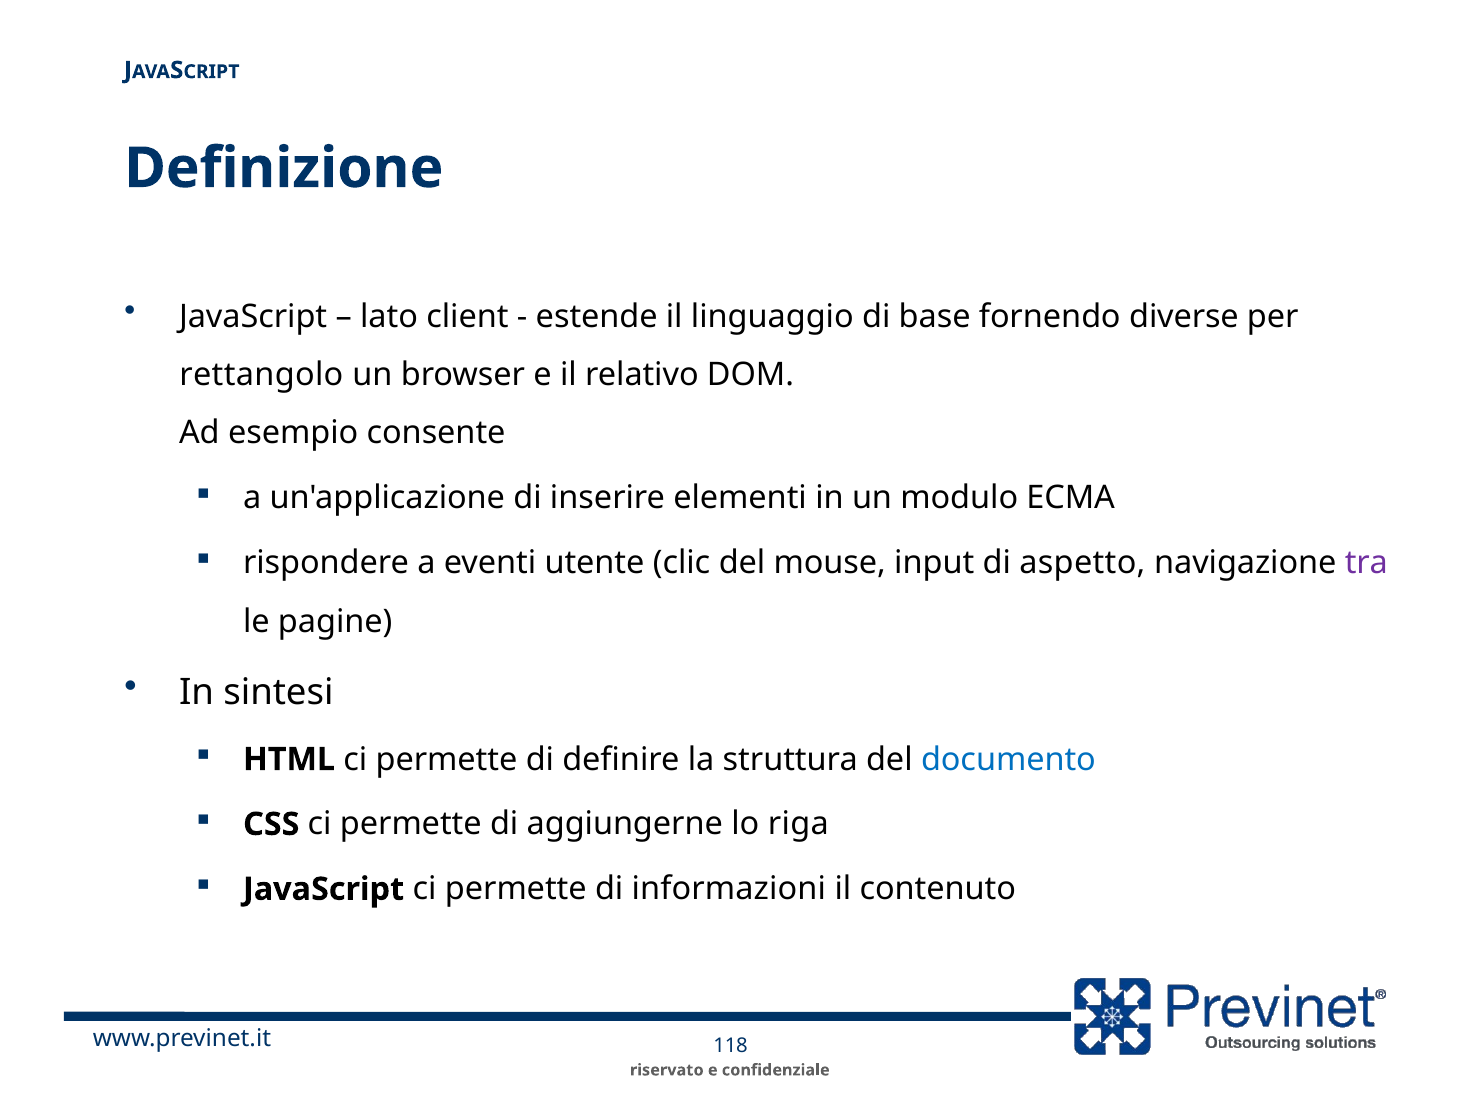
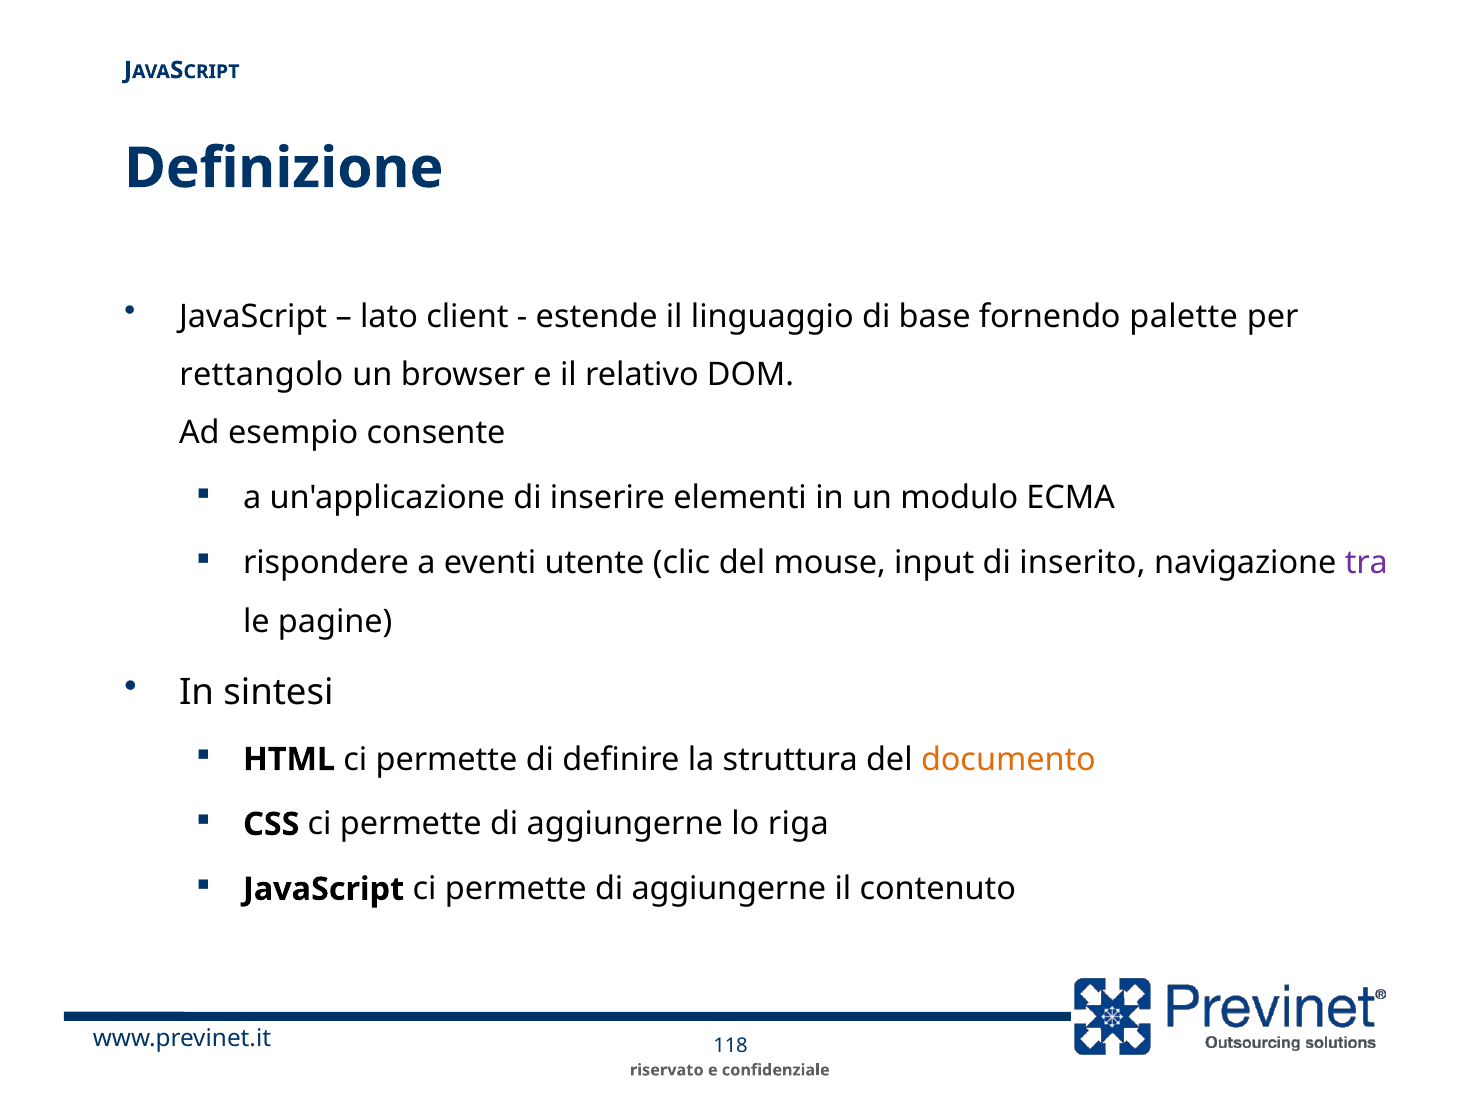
diverse: diverse -> palette (1184, 317)
aspetto: aspetto -> inserito (1082, 563)
documento colour: blue -> orange (1008, 760)
informazioni: informazioni -> aggiungerne (729, 890)
